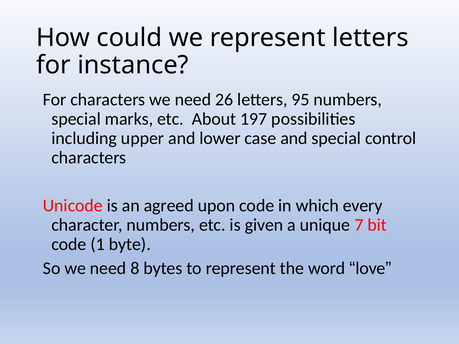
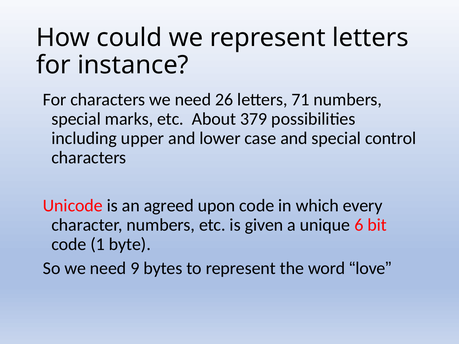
95: 95 -> 71 (301, 100)
197: 197 -> 379 (254, 119)
7: 7 -> 6 (359, 225)
8: 8 -> 9 (135, 268)
